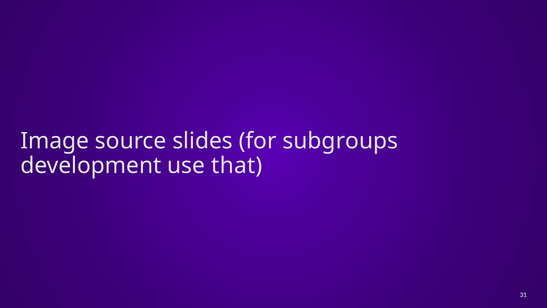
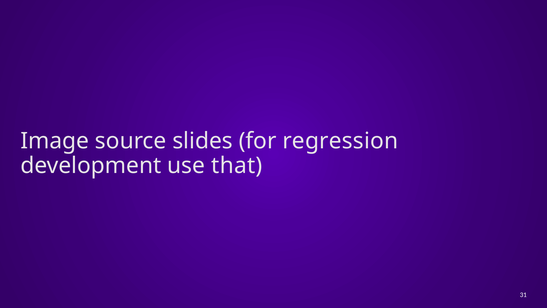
subgroups: subgroups -> regression (340, 141)
